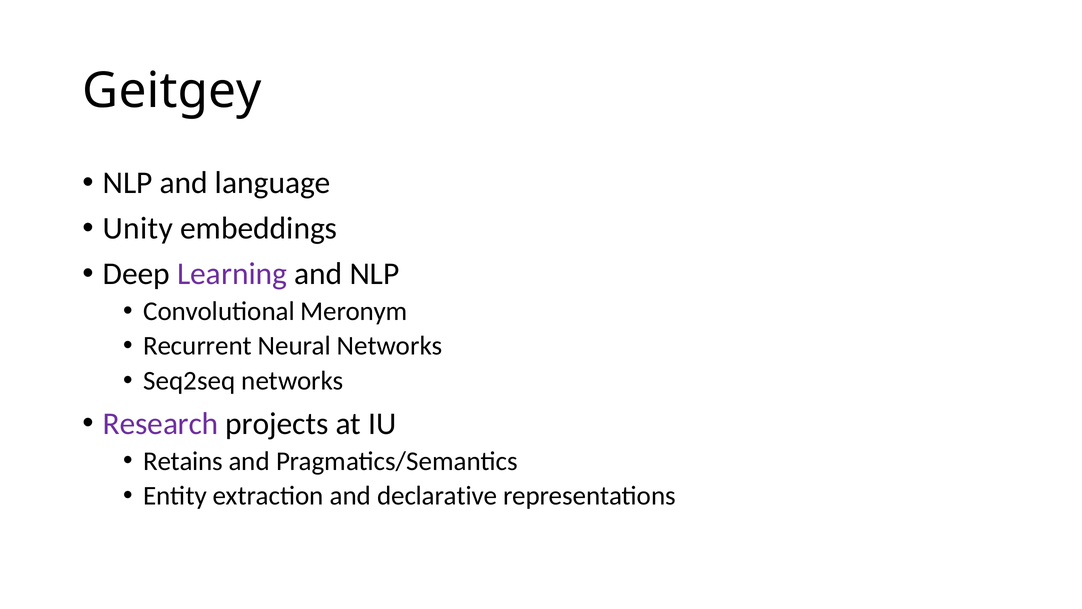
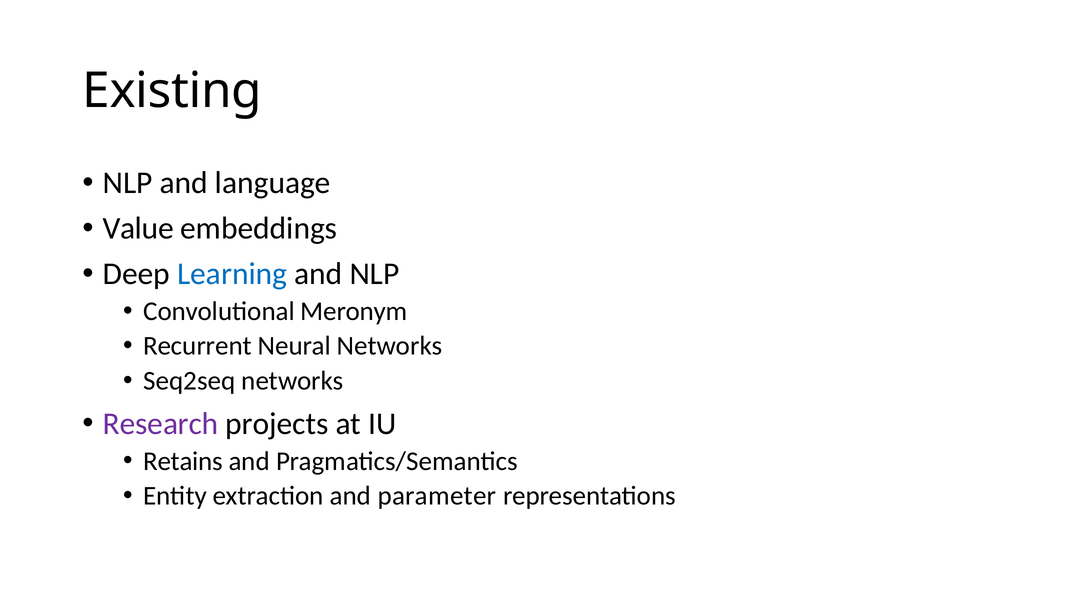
Geitgey: Geitgey -> Existing (172, 91)
Unity: Unity -> Value (138, 228)
Learning colour: purple -> blue (232, 274)
declarative: declarative -> parameter (437, 496)
